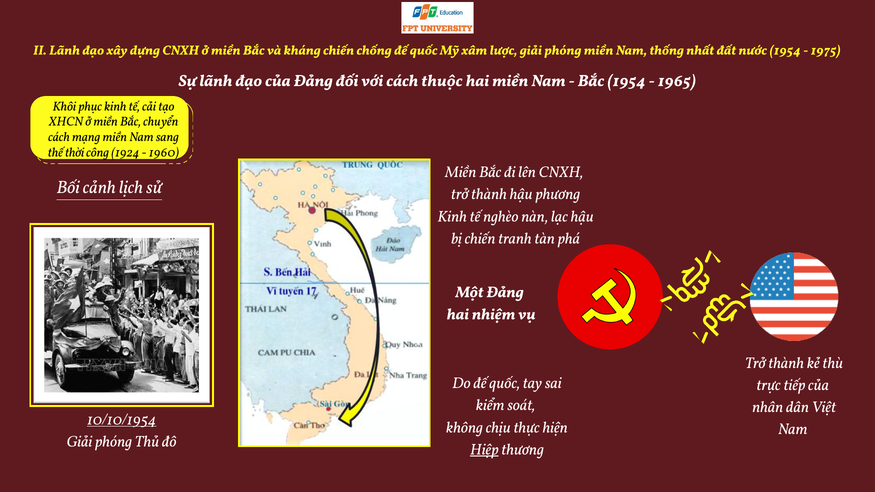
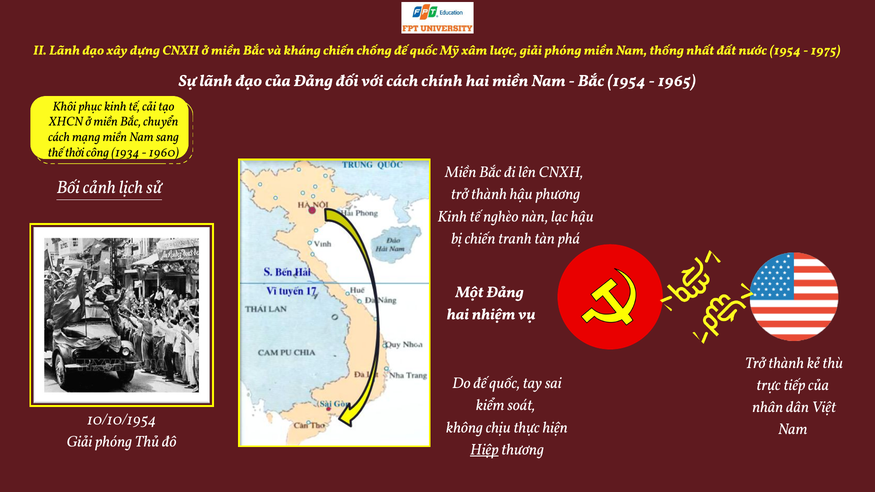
thuộc: thuộc -> chính (442, 81)
1924: 1924 -> 1934 (125, 152)
10/10/1954 underline: present -> none (122, 420)
